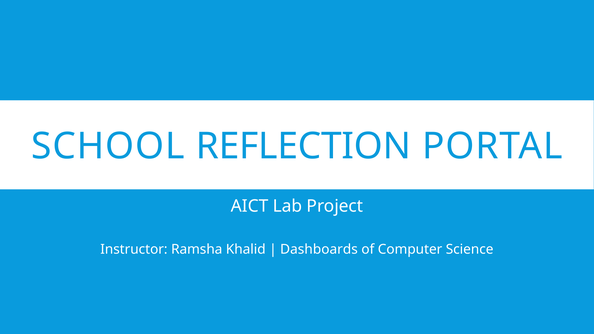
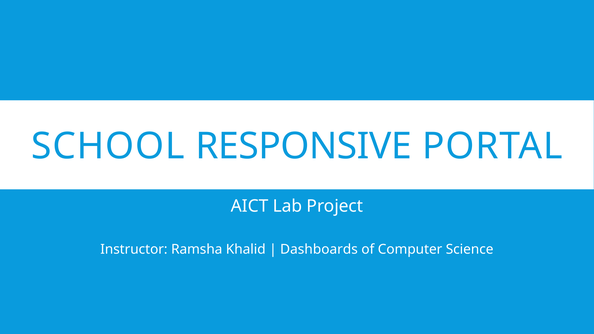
REFLECTION: REFLECTION -> RESPONSIVE (304, 146)
